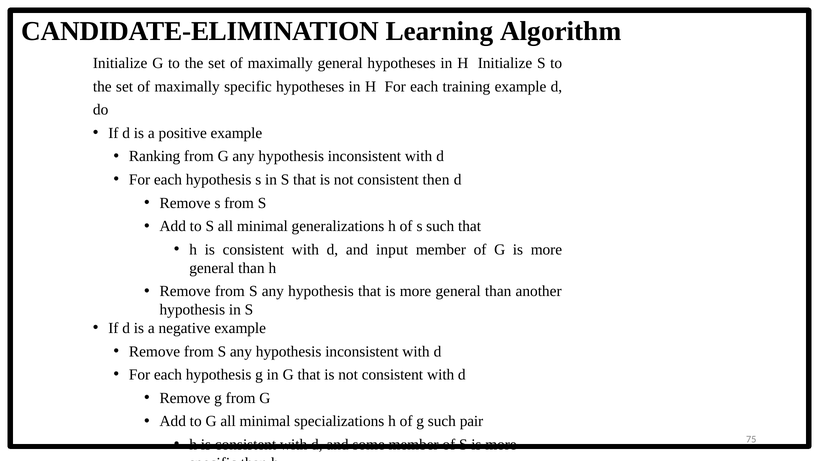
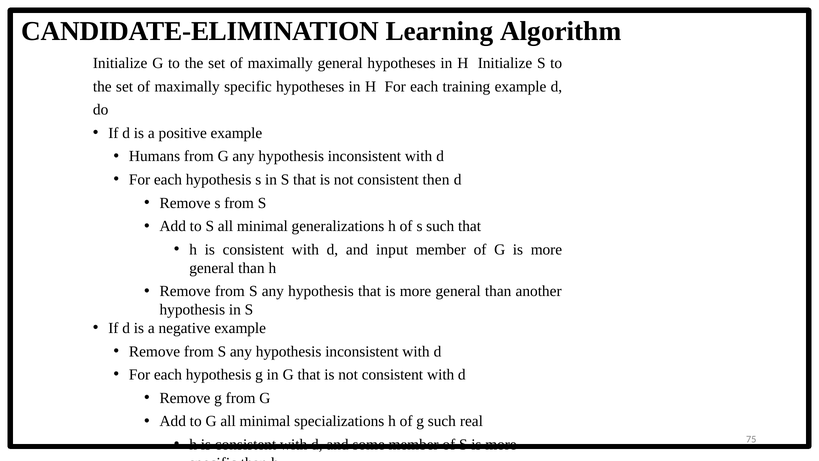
Ranking: Ranking -> Humans (155, 156)
pair: pair -> real (471, 421)
